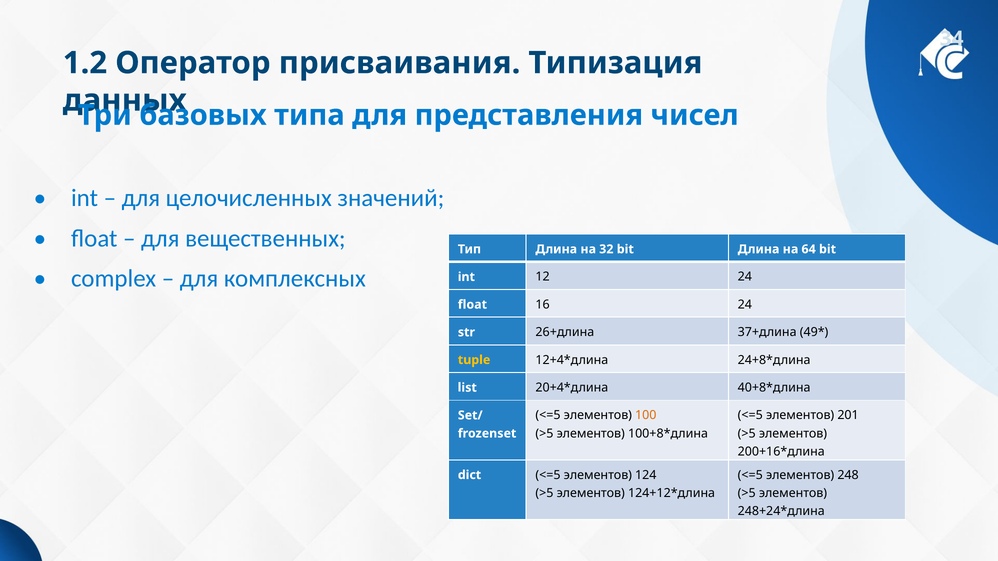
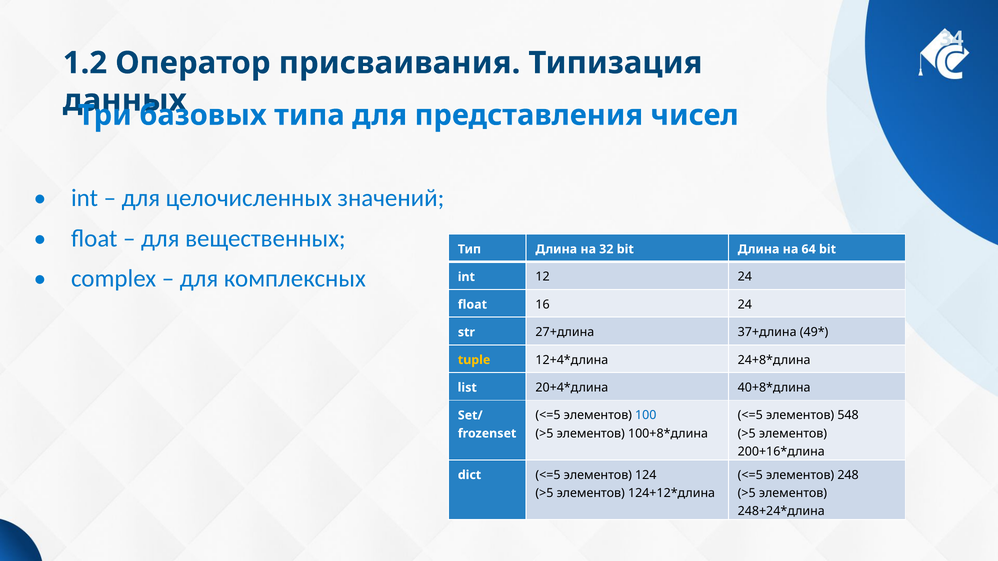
26+длина: 26+длина -> 27+длина (565, 332)
100 colour: orange -> blue (646, 416)
201: 201 -> 548 (848, 416)
